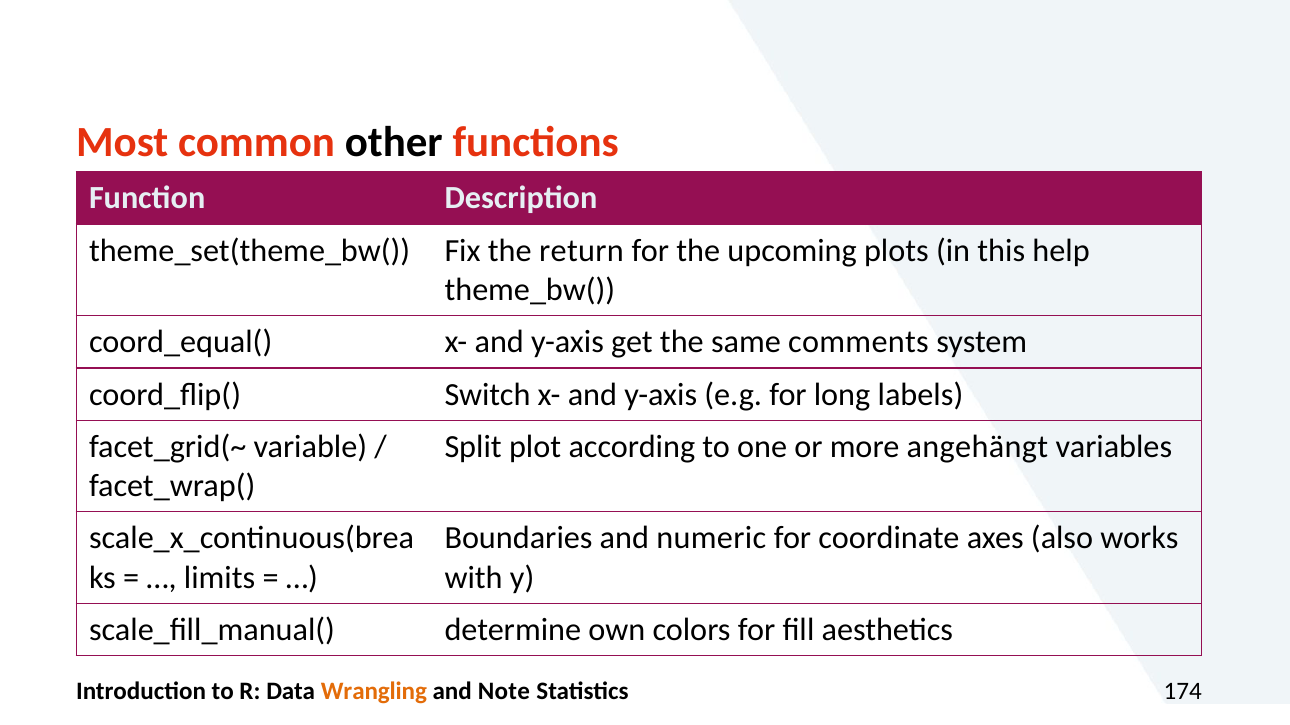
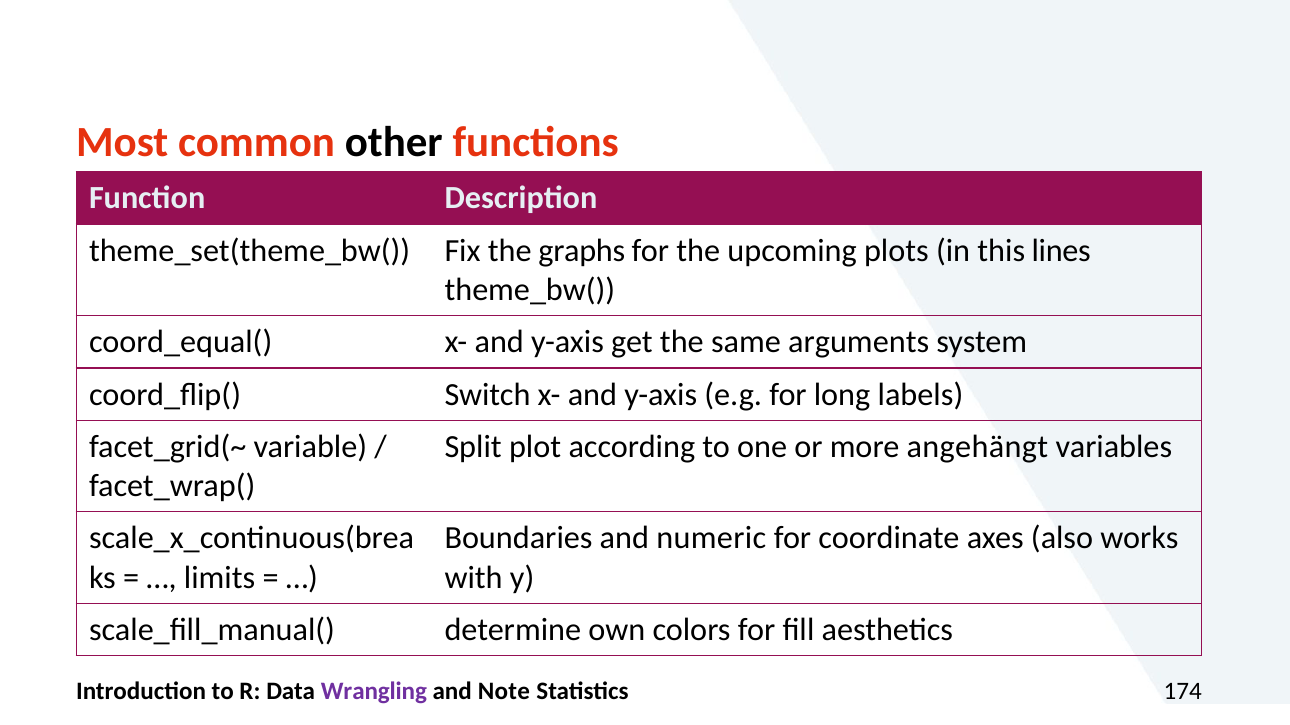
return: return -> graphs (582, 251)
help: help -> lines (1061, 251)
comments: comments -> arguments (859, 342)
Wrangling colour: orange -> purple (374, 692)
